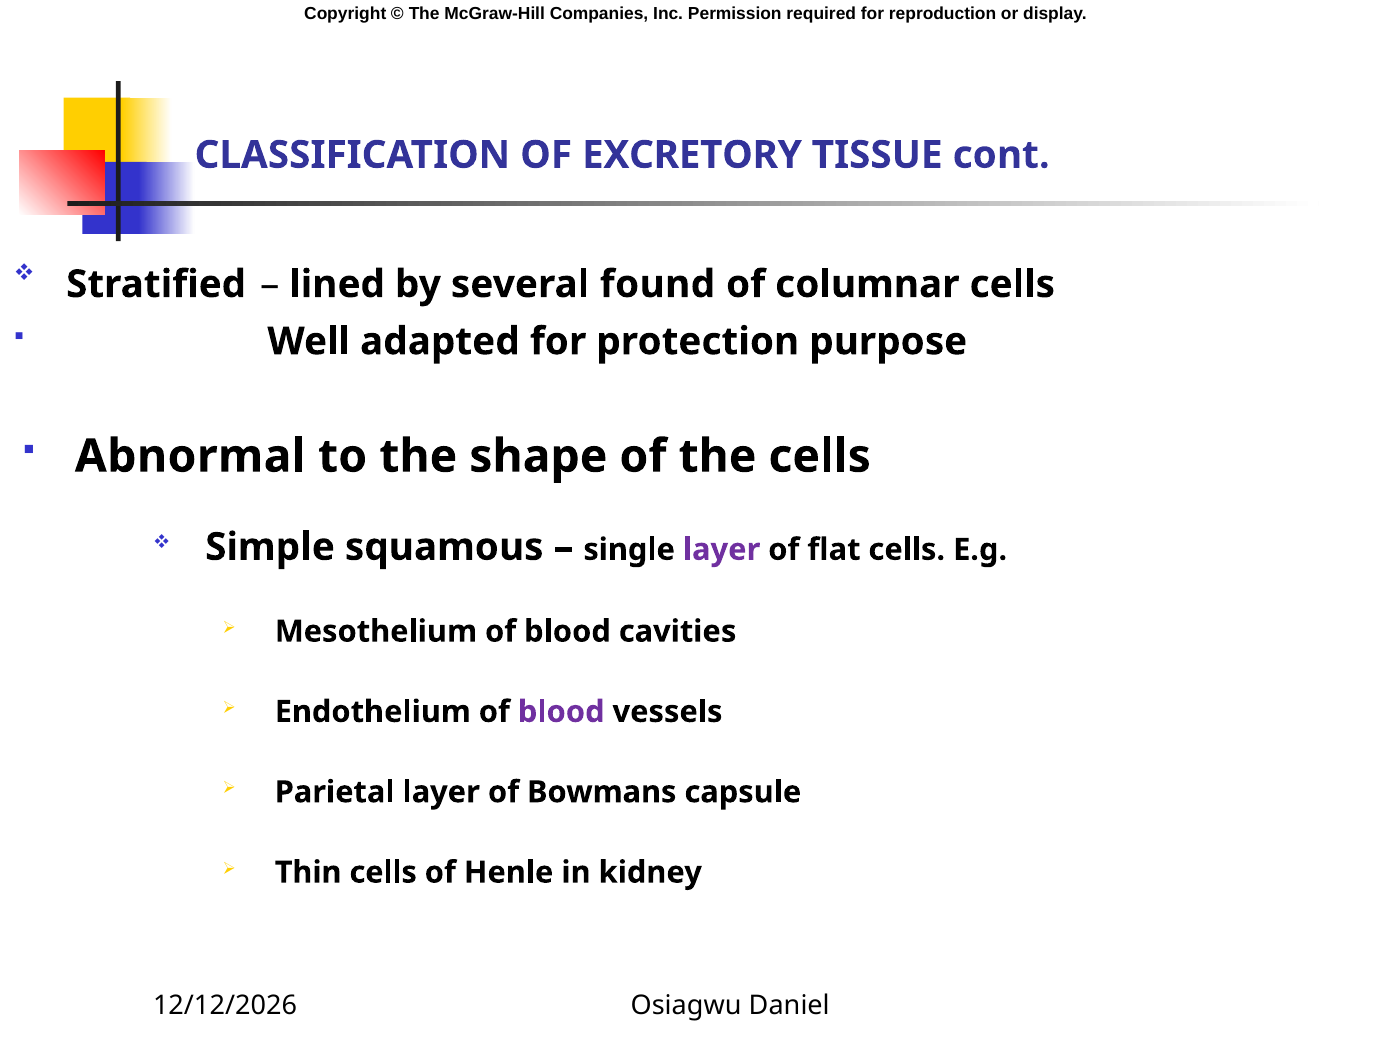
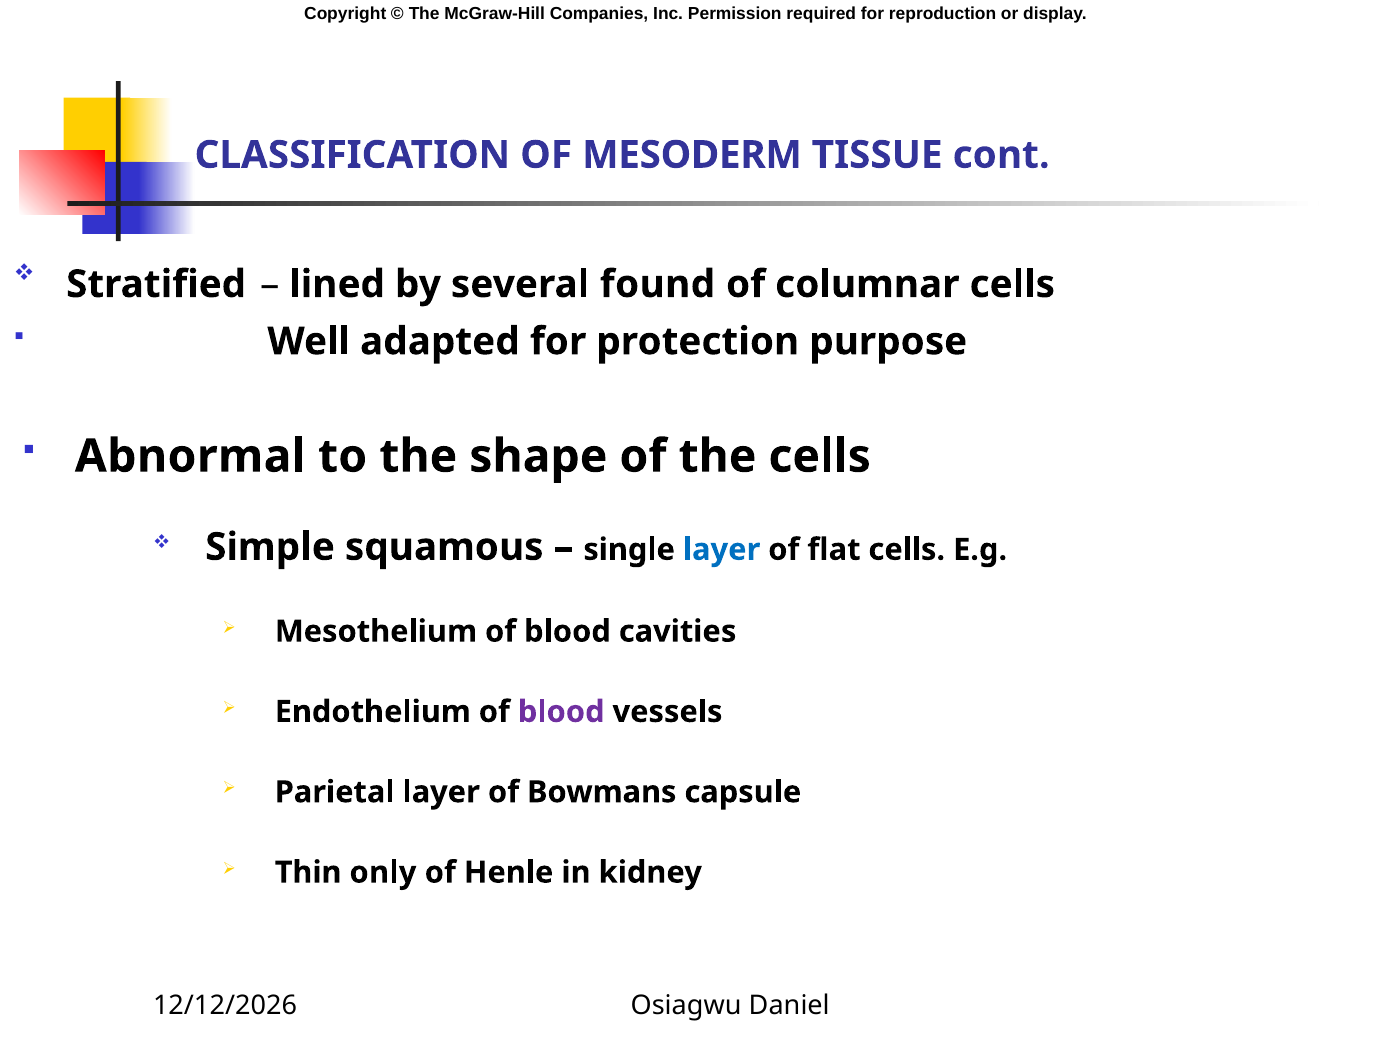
EXCRETORY: EXCRETORY -> MESODERM (692, 155)
layer colour: purple -> blue (722, 550)
Thin cells: cells -> only (383, 873)
